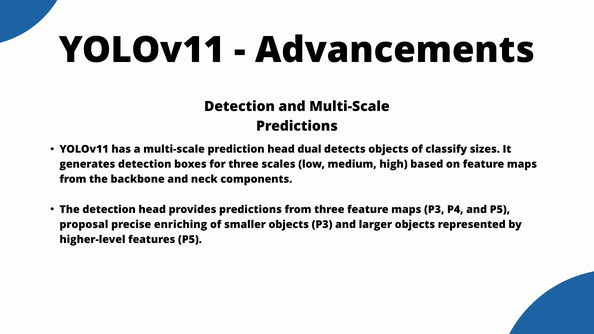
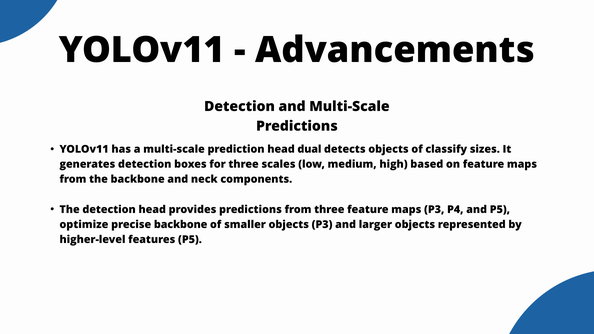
proposal: proposal -> optimize (84, 225)
precise enriching: enriching -> backbone (181, 225)
